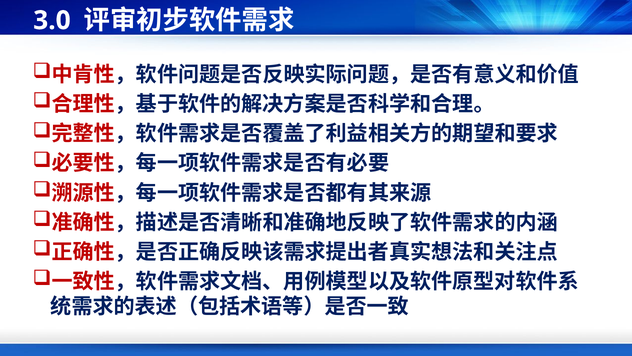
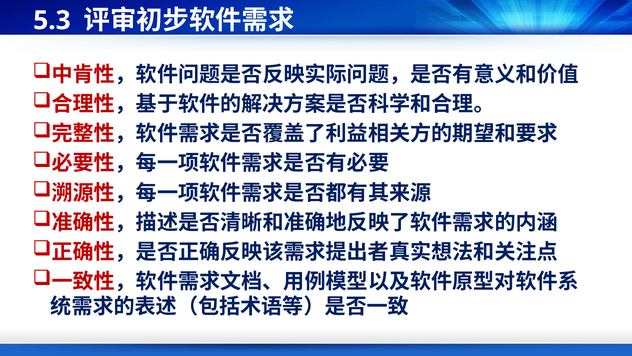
3.0: 3.0 -> 5.3 (52, 20)
